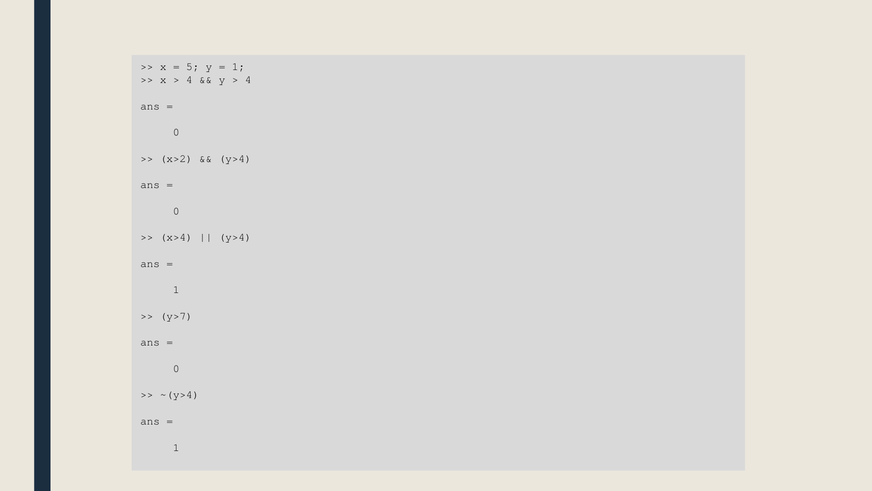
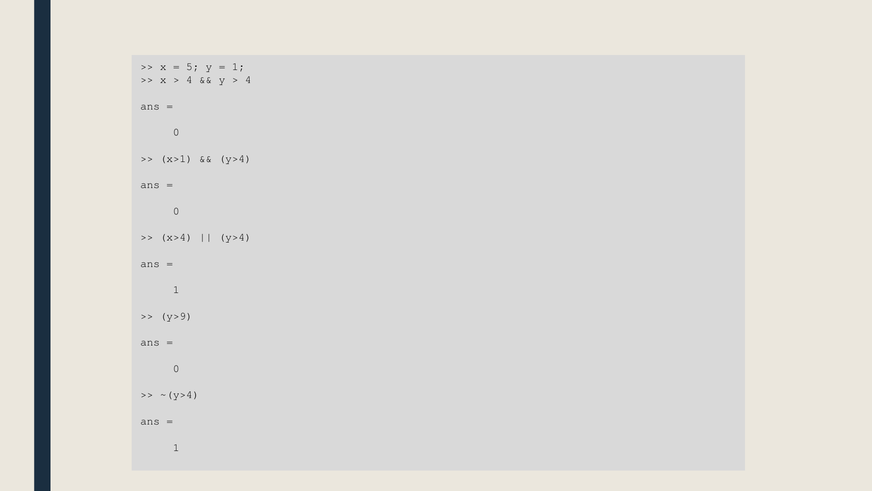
x>2: x>2 -> x>1 (176, 158)
y>7: y>7 -> y>9 (176, 316)
